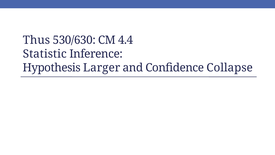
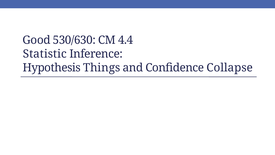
Thus: Thus -> Good (37, 40)
Larger: Larger -> Things (102, 68)
